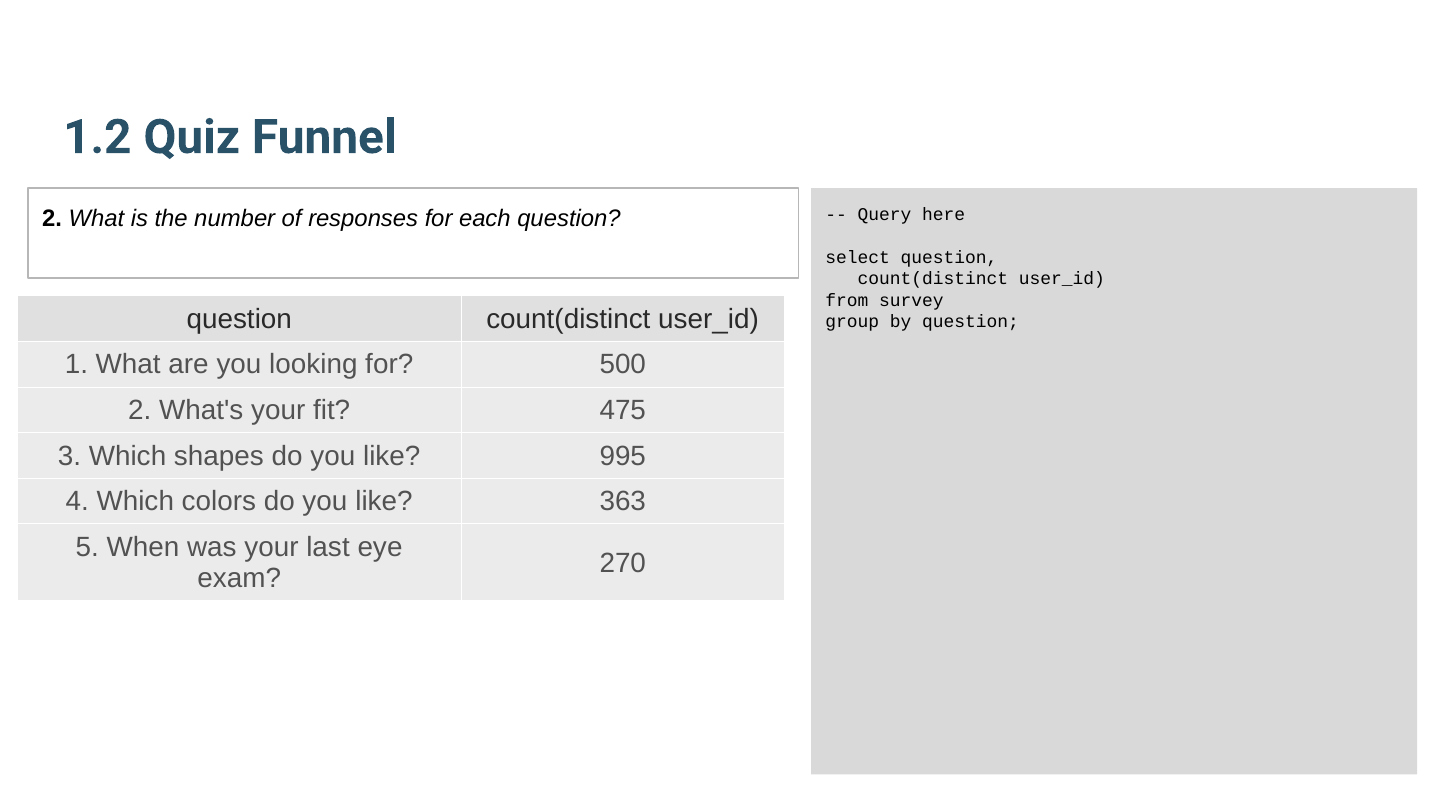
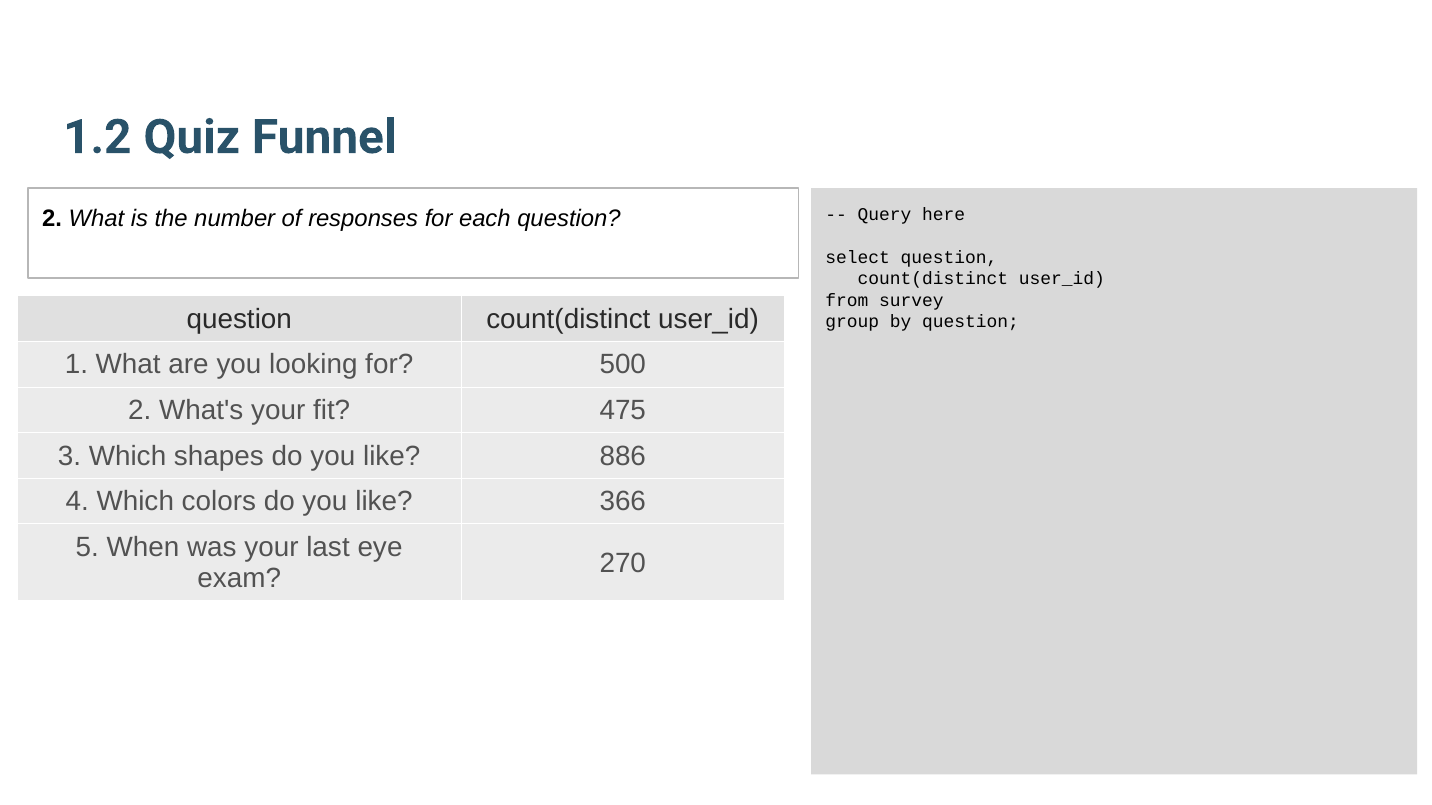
995: 995 -> 886 (623, 456)
363: 363 -> 366 (623, 502)
